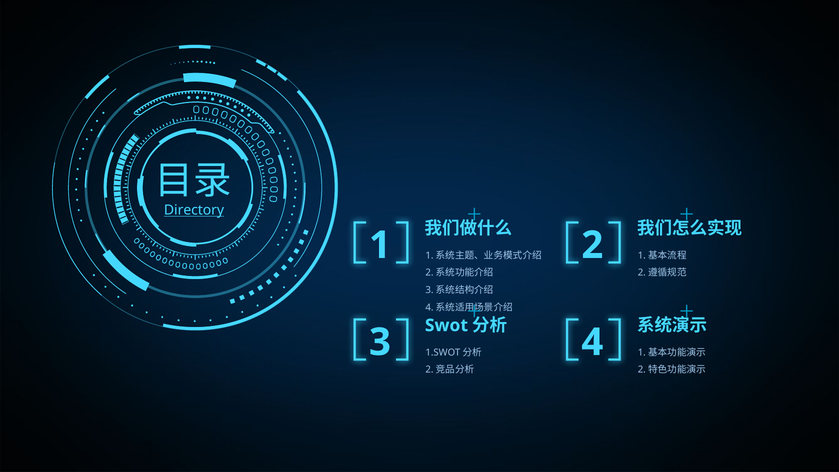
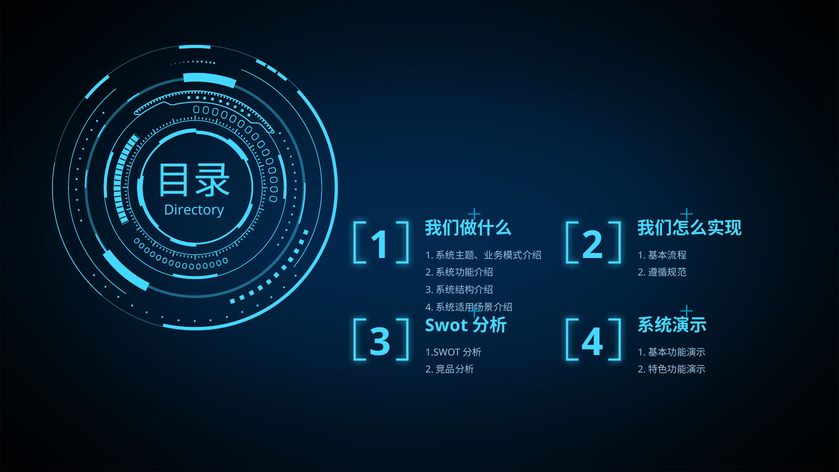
Directory underline: present -> none (194, 210)
